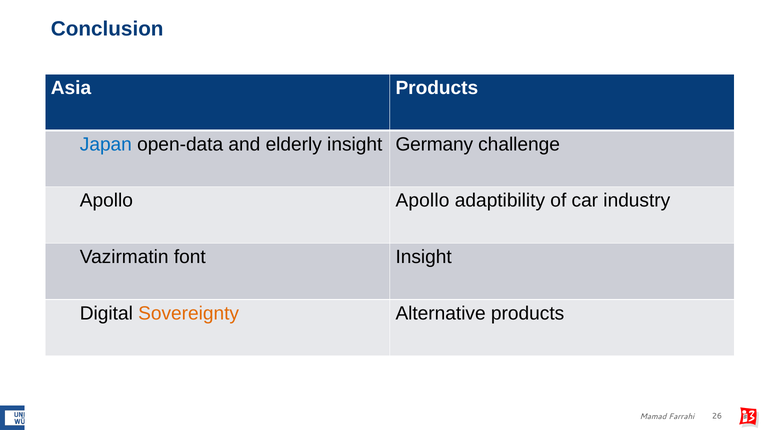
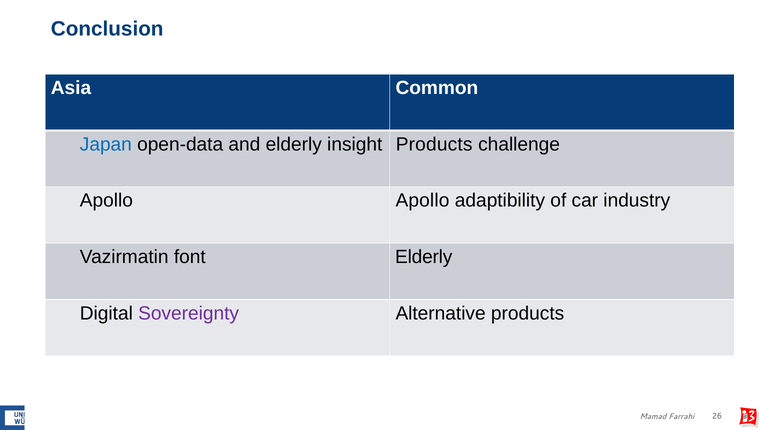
Asia Products: Products -> Common (437, 88)
insight Germany: Germany -> Products (434, 144)
font Insight: Insight -> Elderly (424, 257)
Sovereignty colour: orange -> purple (189, 313)
